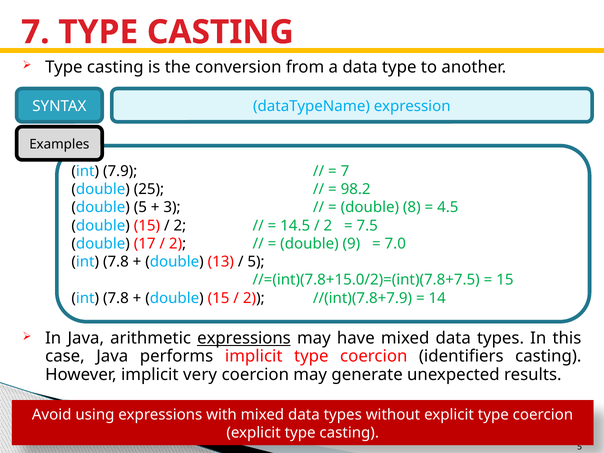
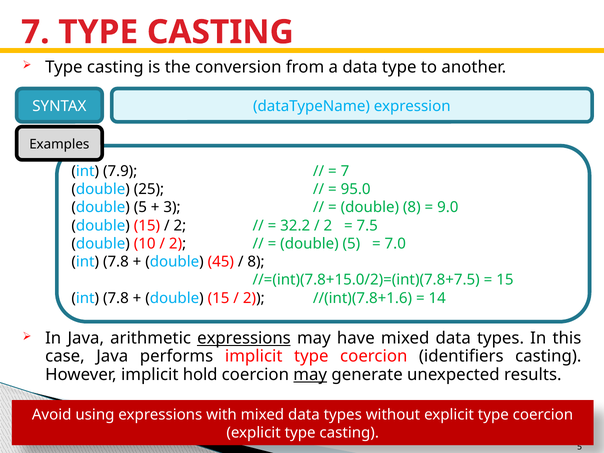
98.2: 98.2 -> 95.0 (356, 189)
4.5: 4.5 -> 9.0 (448, 208)
14.5: 14.5 -> 32.2 (295, 226)
17: 17 -> 10 (145, 244)
9: 9 -> 5 (351, 244)
13: 13 -> 45 (221, 262)
5: 5 -> 8 (256, 262)
//(int)(7.8+7.9: //(int)(7.8+7.9 -> //(int)(7.8+1.6 (363, 298)
very: very -> hold (200, 375)
may underline: none -> present (310, 375)
